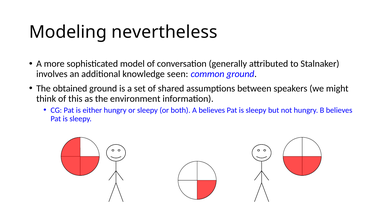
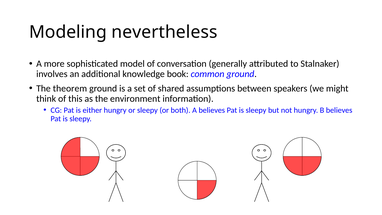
seen: seen -> book (178, 74)
obtained: obtained -> theorem (70, 88)
